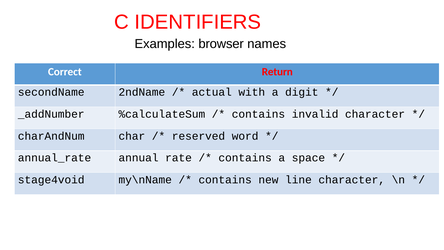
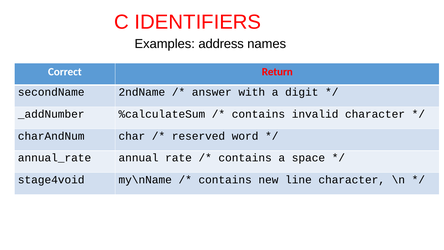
browser: browser -> address (221, 44)
actual: actual -> answer (212, 92)
